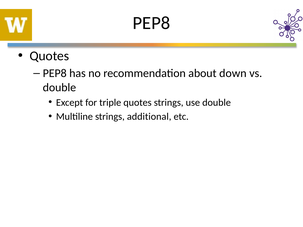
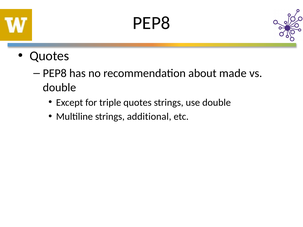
down: down -> made (233, 73)
